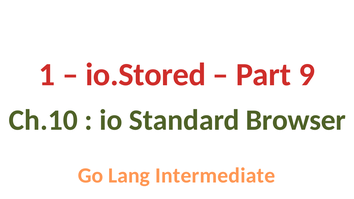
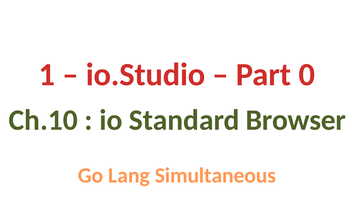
io.Stored: io.Stored -> io.Studio (146, 75)
9: 9 -> 0 (307, 75)
Intermediate: Intermediate -> Simultaneous (215, 176)
